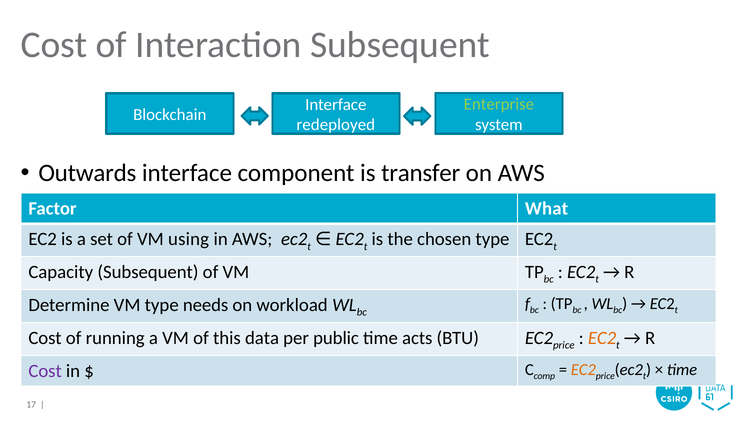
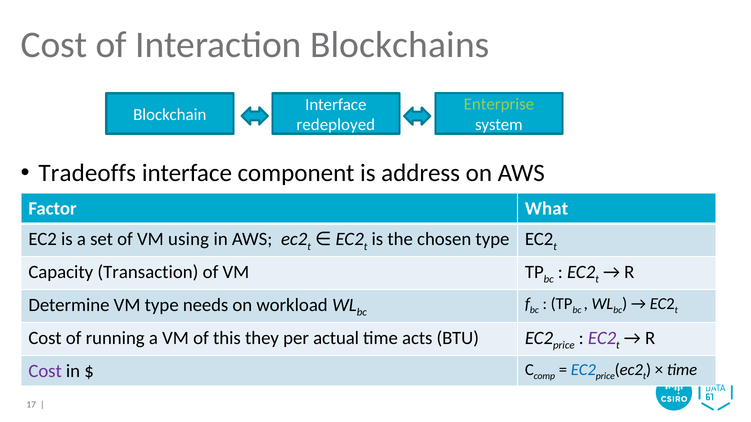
Interaction Subsequent: Subsequent -> Blockchains (400, 45)
Outwards: Outwards -> Tradeoffs (87, 173)
transfer: transfer -> address (421, 173)
Capacity Subsequent: Subsequent -> Transaction (148, 272)
data: data -> they (262, 338)
public: public -> actual (336, 338)
EC2 colour: orange -> purple (602, 338)
EC2 colour: orange -> blue (583, 370)
